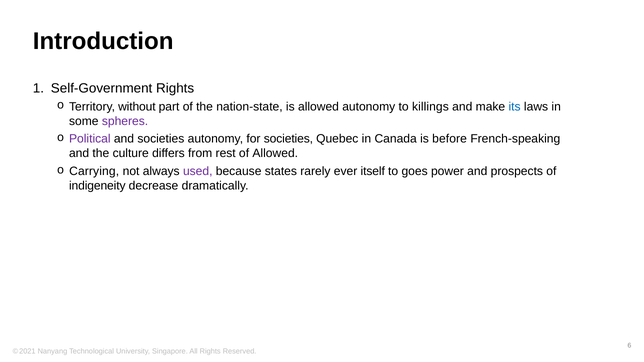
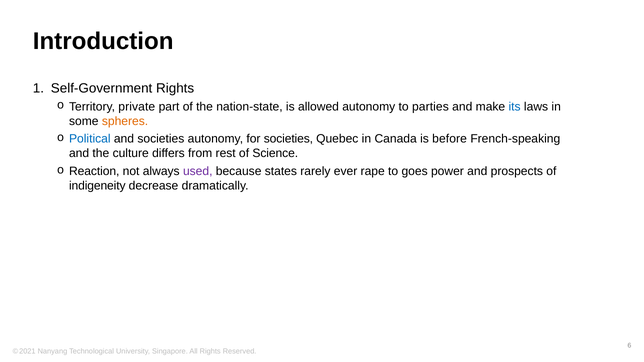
without: without -> private (137, 107)
killings: killings -> parties (430, 107)
spheres colour: purple -> orange (125, 121)
Political colour: purple -> blue (90, 139)
of Allowed: Allowed -> Science (275, 154)
Carrying: Carrying -> Reaction (94, 171)
itself: itself -> rape (373, 171)
